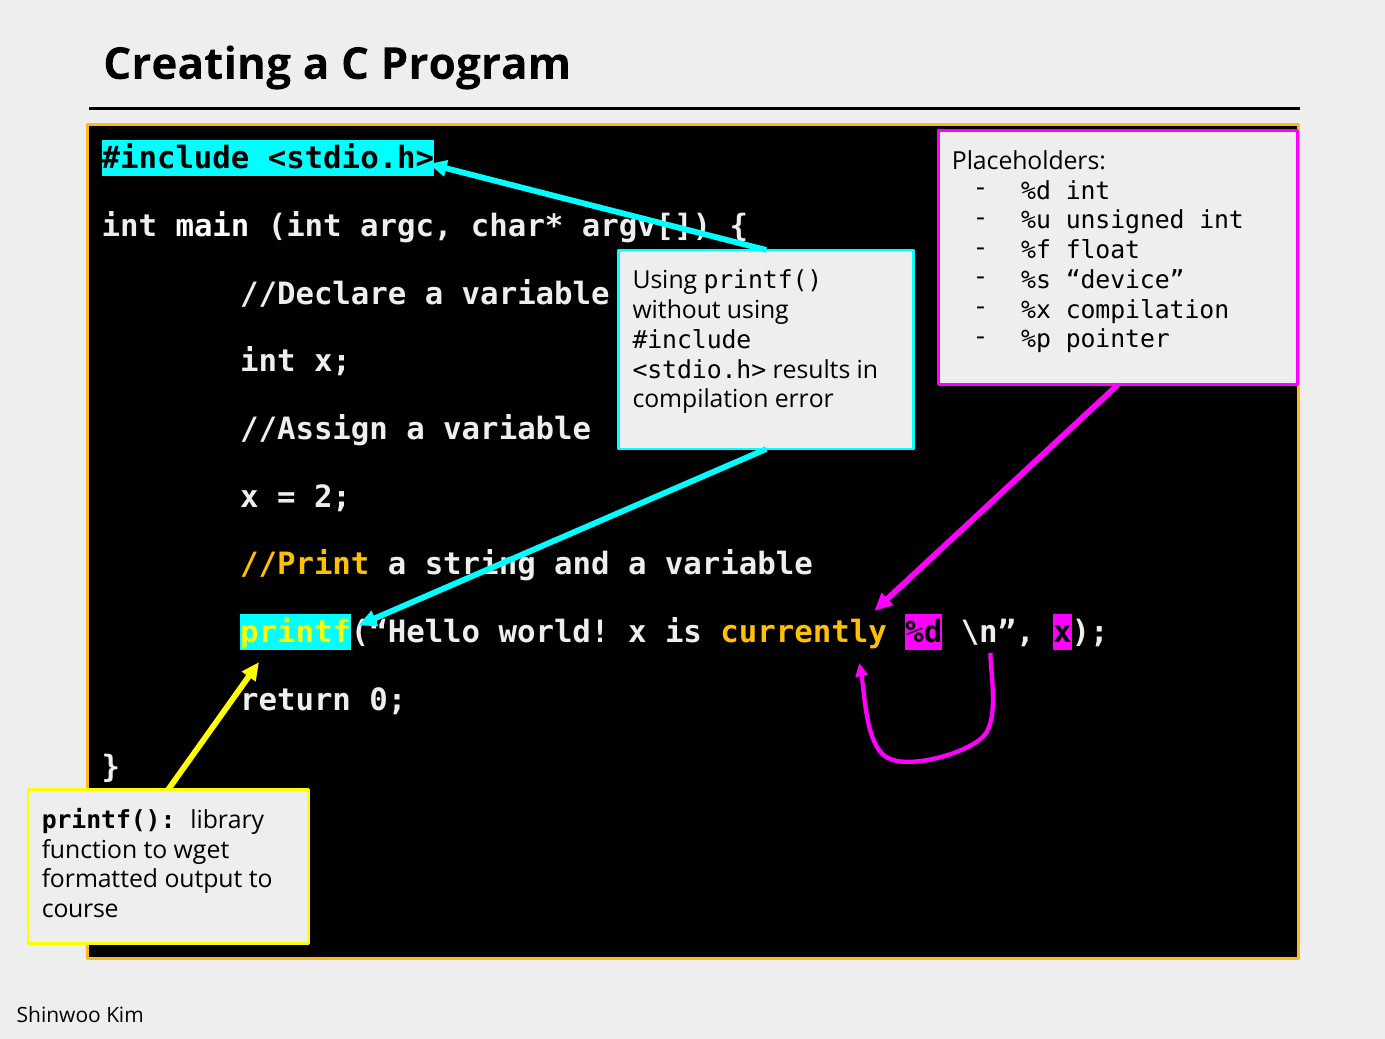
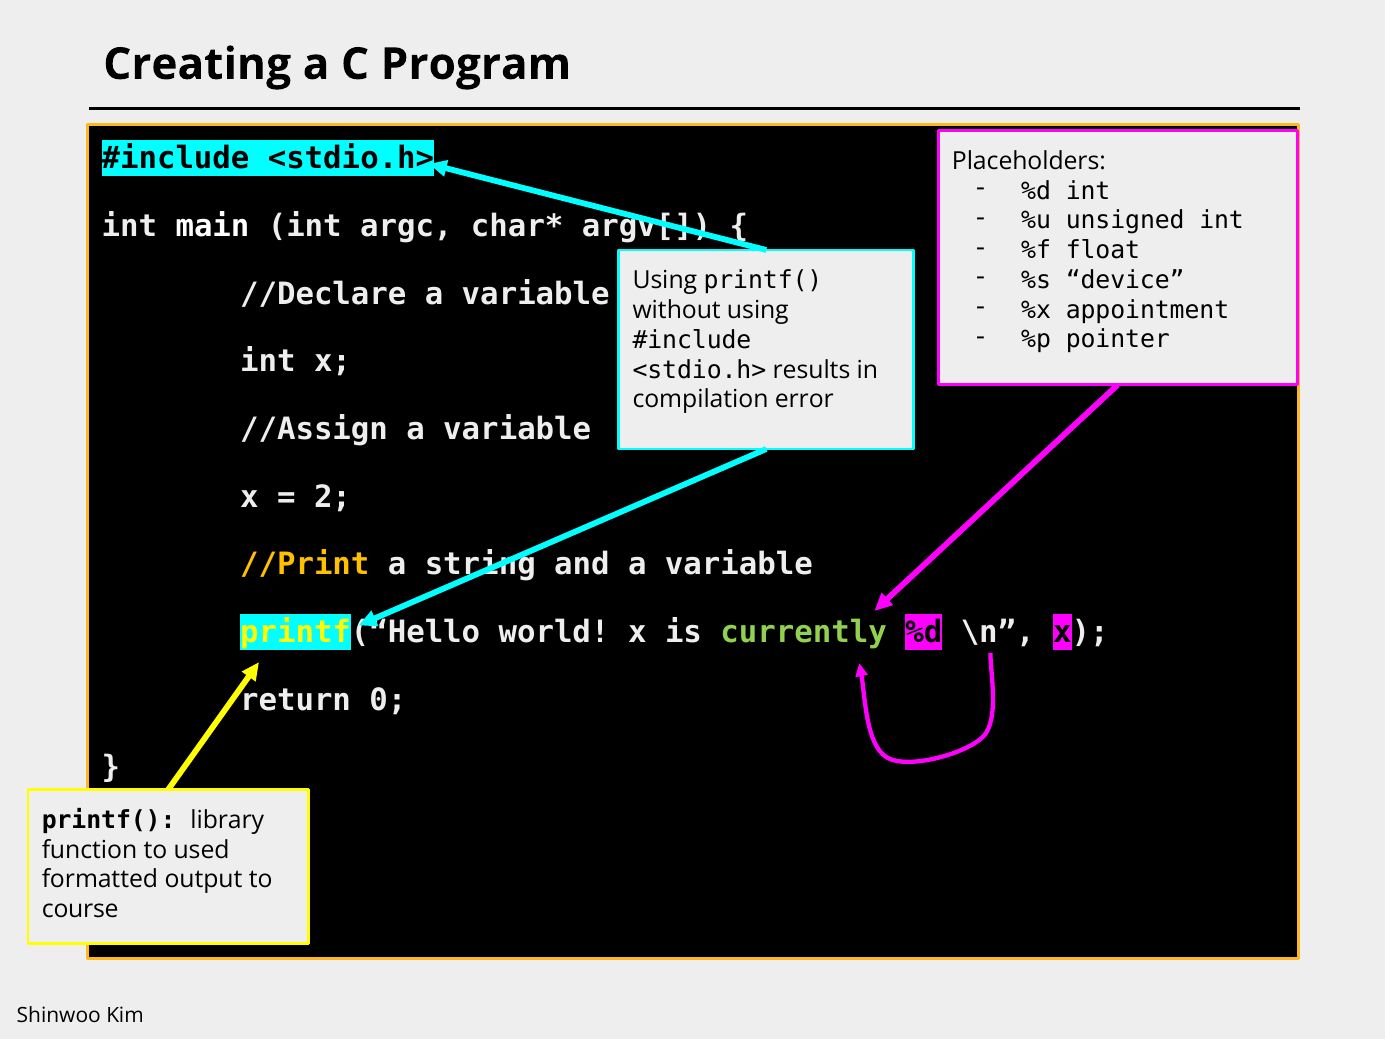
%x compilation: compilation -> appointment (1148, 310)
currently colour: yellow -> light green (804, 632)
wget: wget -> used (202, 850)
